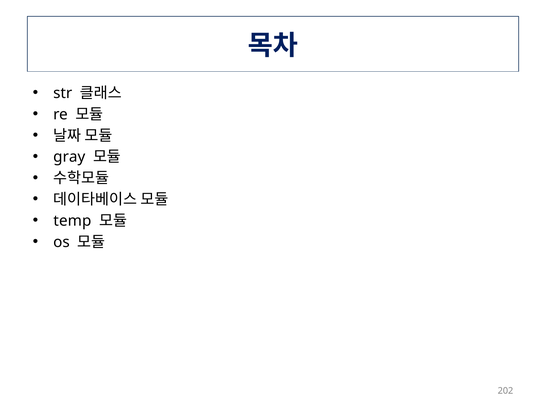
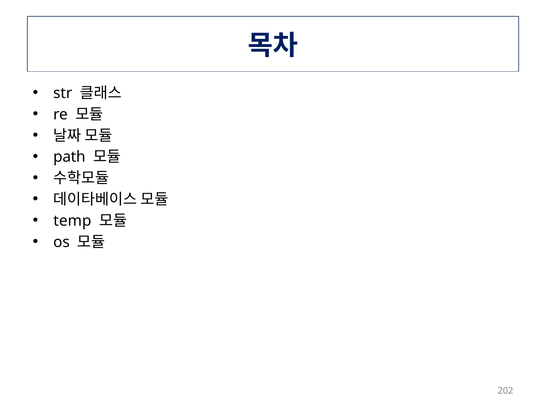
gray: gray -> path (69, 157)
